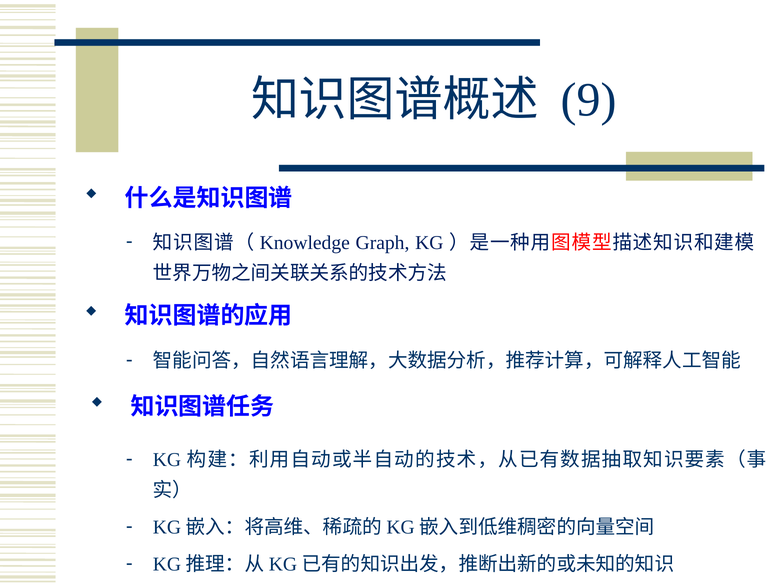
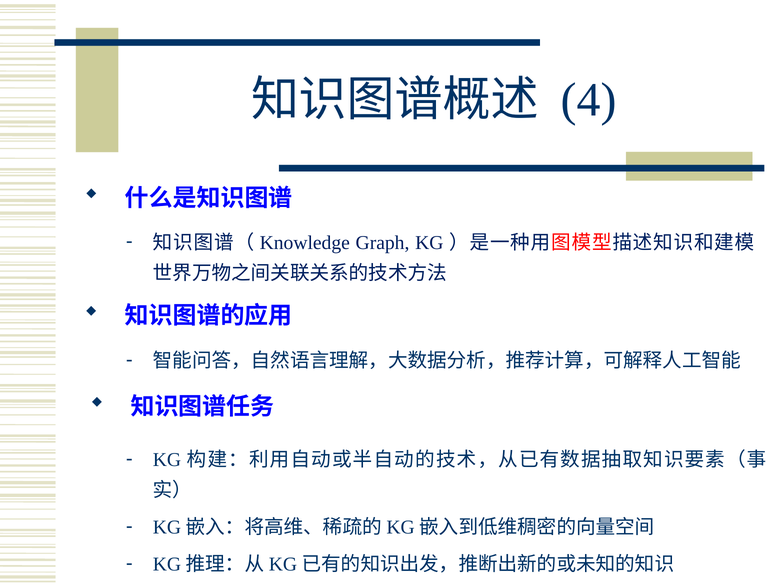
9: 9 -> 4 (589, 100)
